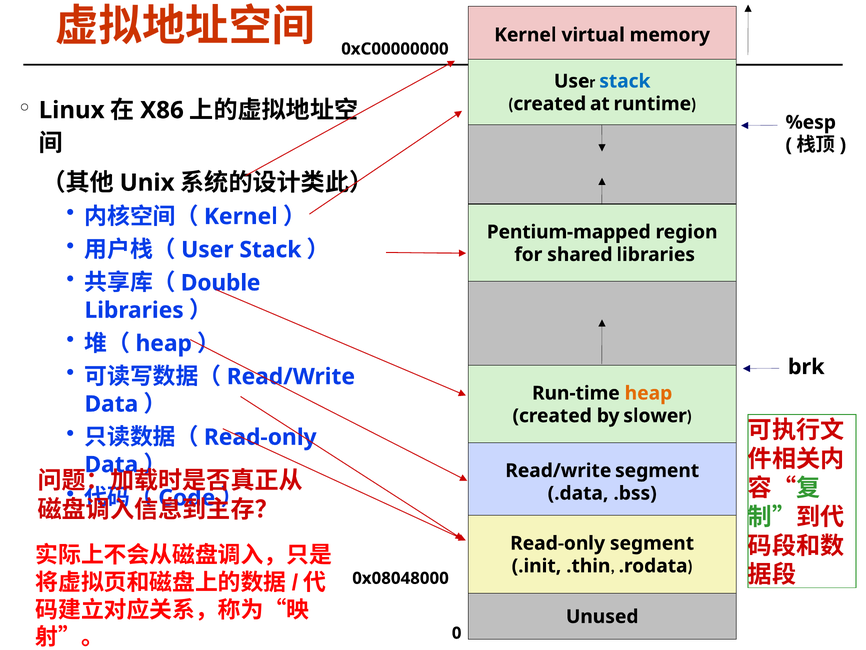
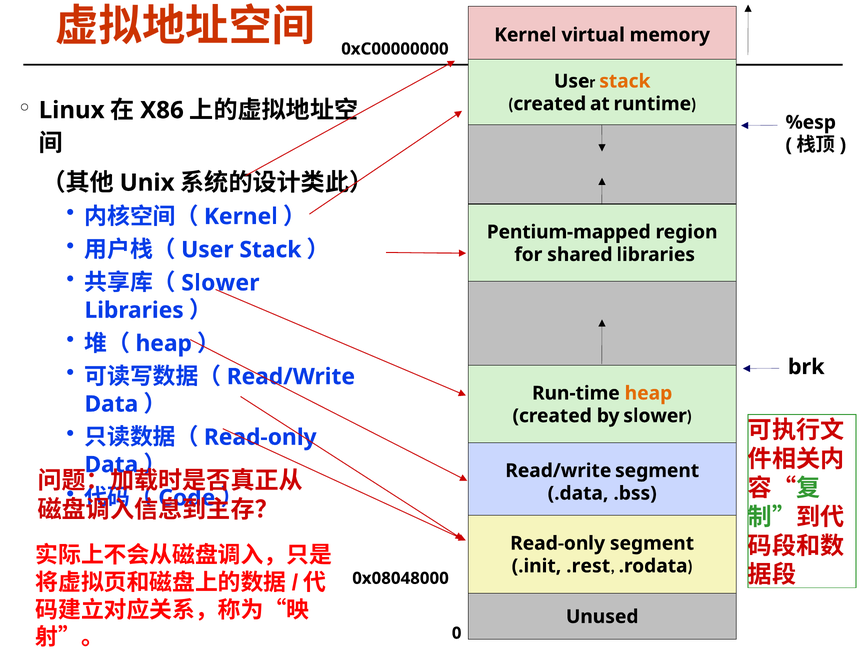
stack colour: blue -> orange (625, 81)
Double: Double -> Slower (220, 283)
.thin: .thin -> .rest (588, 566)
